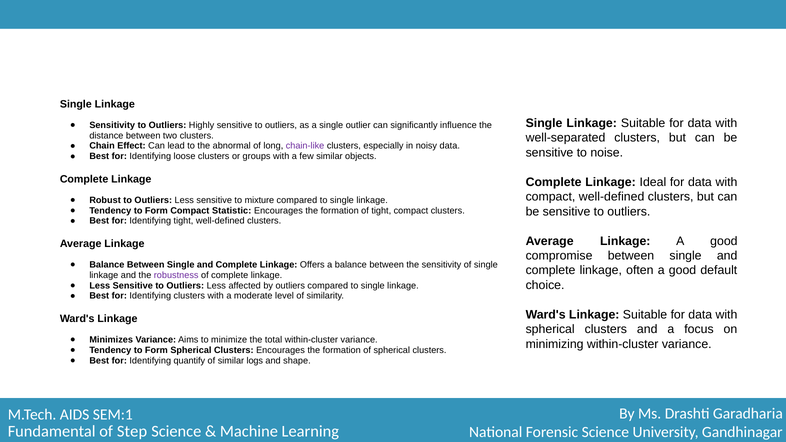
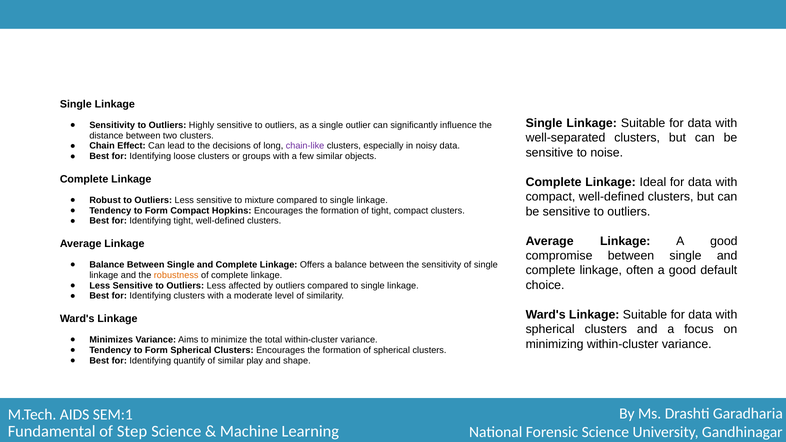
abnormal: abnormal -> decisions (232, 146)
Statistic: Statistic -> Hopkins (232, 211)
robustness colour: purple -> orange (176, 275)
logs: logs -> play (255, 361)
